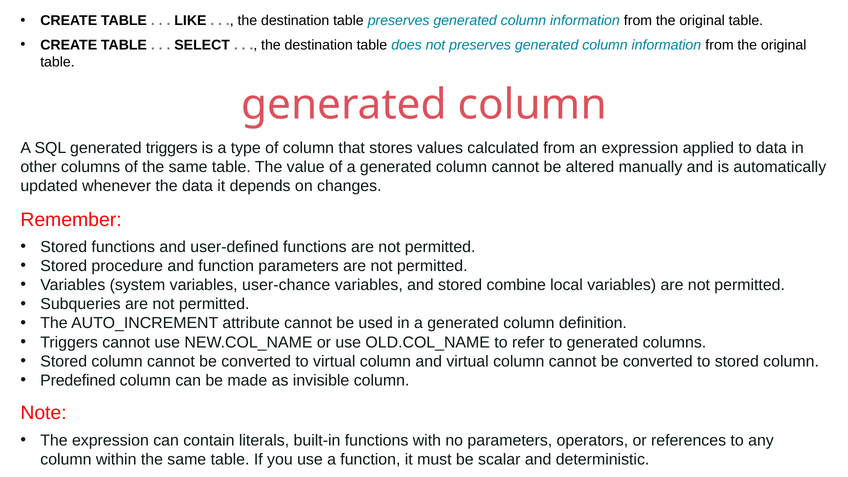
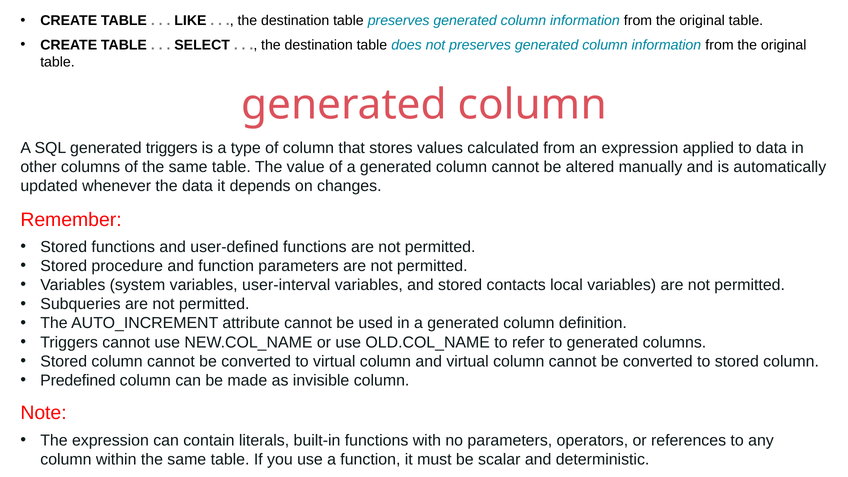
user-chance: user-chance -> user-interval (286, 285)
combine: combine -> contacts (516, 285)
